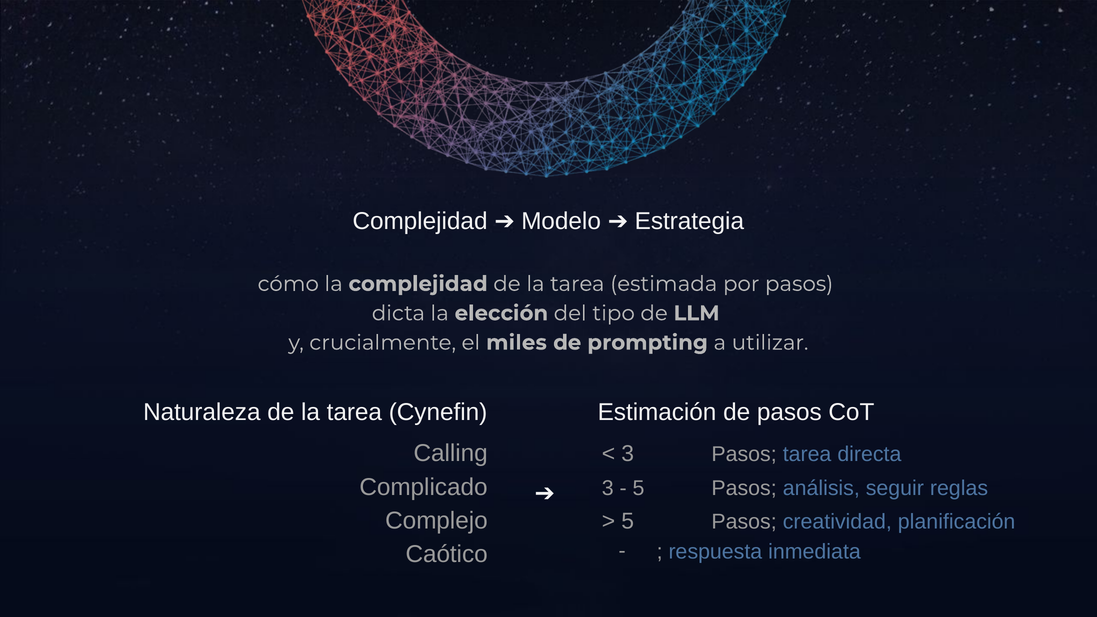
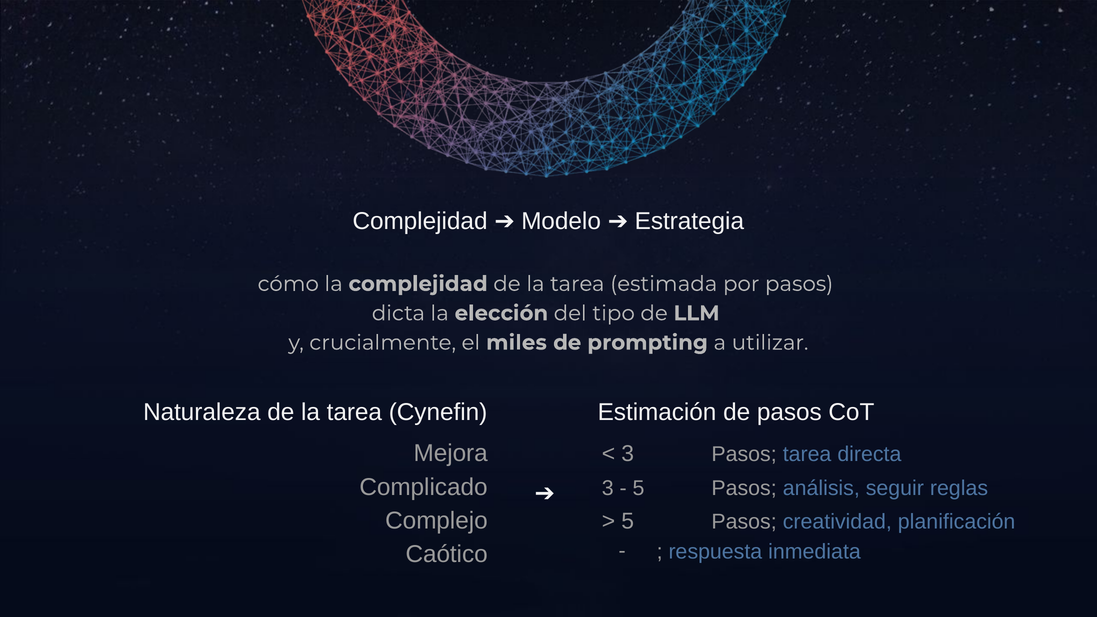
Calling: Calling -> Mejora (451, 453)
